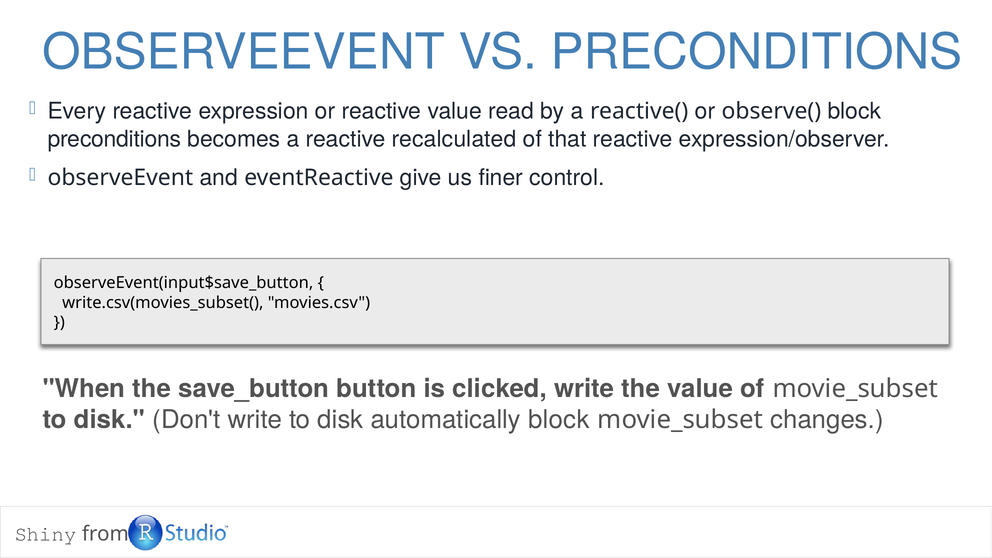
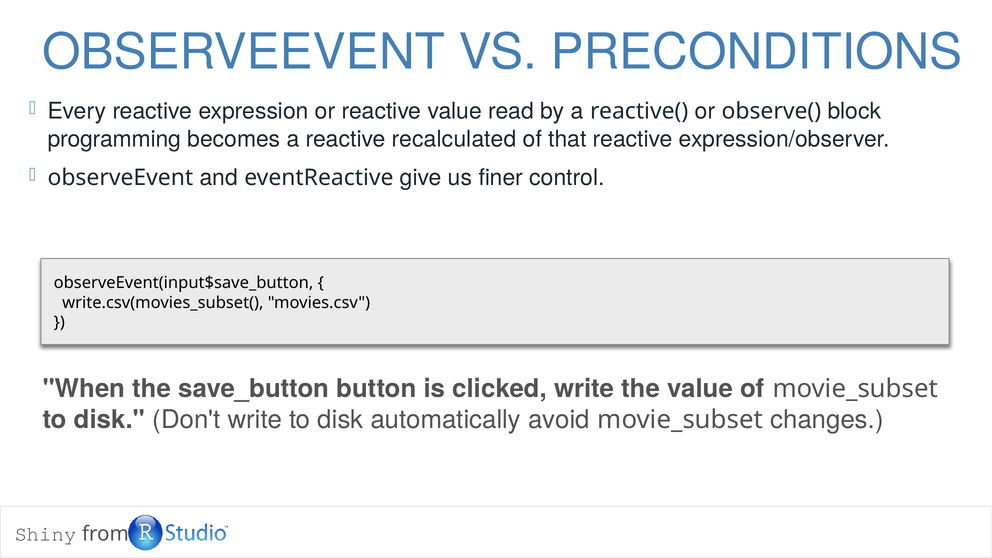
preconditions: preconditions -> programming (114, 139)
automatically block: block -> avoid (559, 420)
